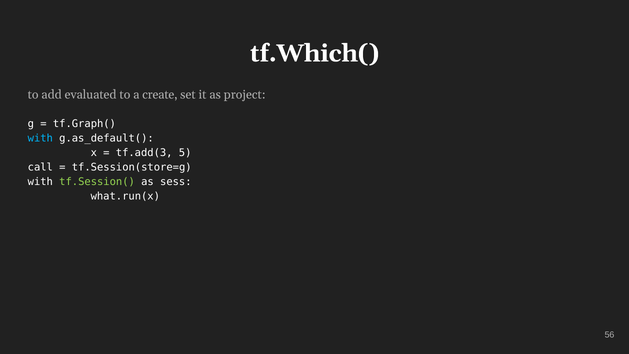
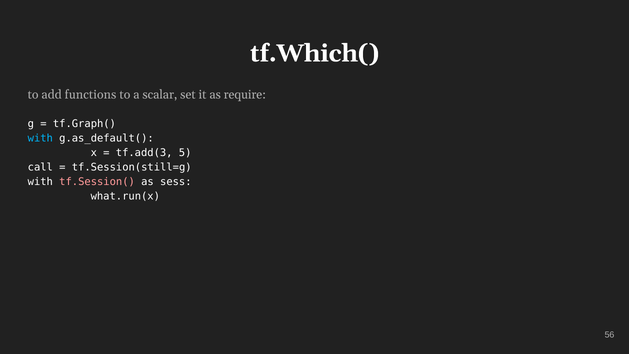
evaluated: evaluated -> functions (91, 95)
create: create -> scalar (160, 95)
project: project -> require (245, 95)
tf.Session(store=g: tf.Session(store=g -> tf.Session(still=g (132, 167)
tf.Session( colour: light green -> pink (97, 182)
